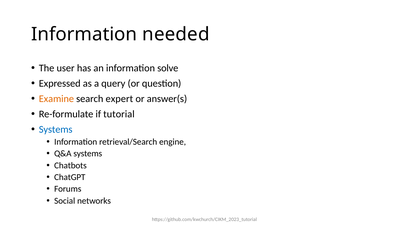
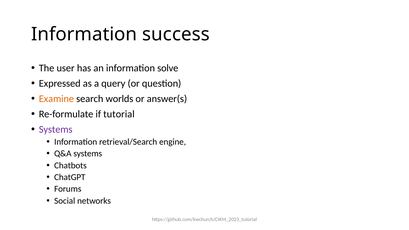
needed: needed -> success (176, 34)
expert: expert -> worlds (119, 99)
Systems colour: blue -> purple (56, 129)
